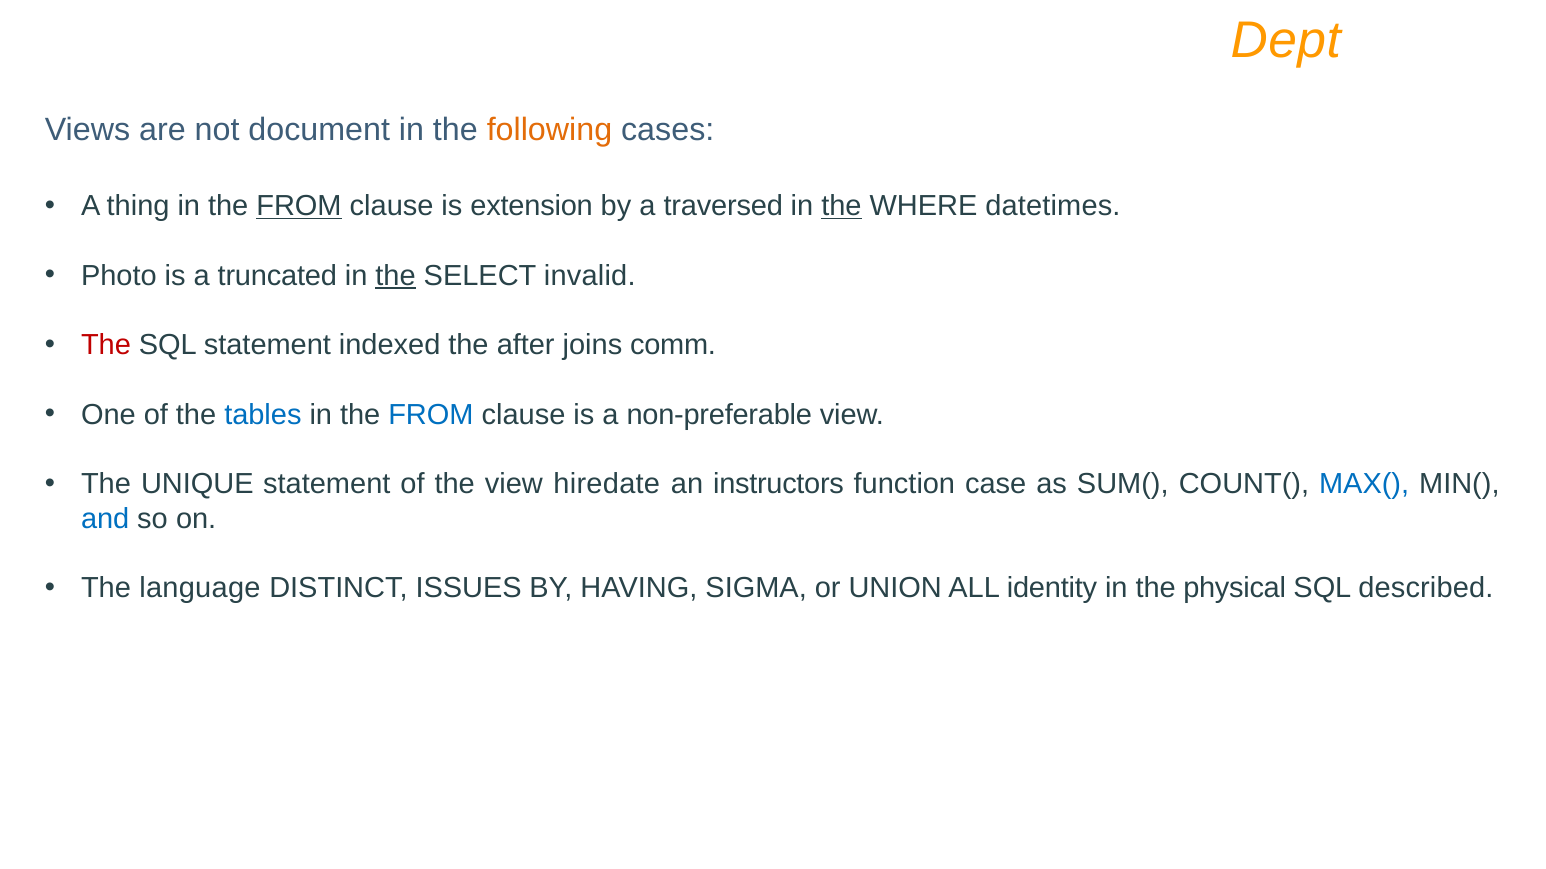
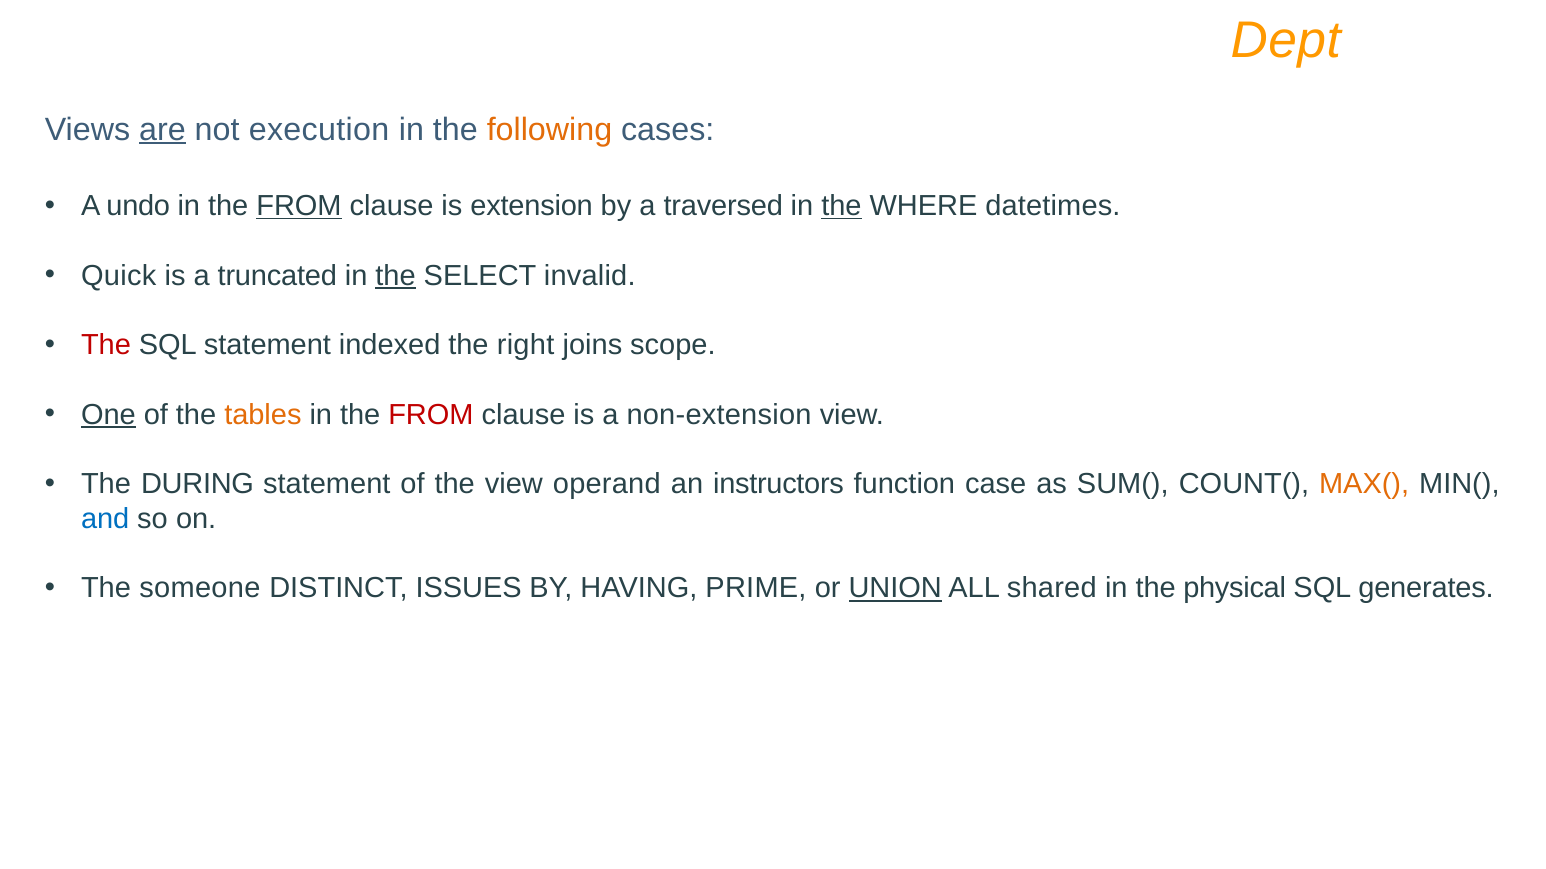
are underline: none -> present (162, 130)
document: document -> execution (319, 130)
thing: thing -> undo (138, 206)
Photo: Photo -> Quick (119, 276)
after: after -> right (526, 345)
comm: comm -> scope (673, 345)
One underline: none -> present (108, 415)
tables colour: blue -> orange (263, 415)
FROM colour: blue -> red (431, 415)
non-preferable: non-preferable -> non-extension (719, 415)
UNIQUE: UNIQUE -> DURING (197, 484)
hiredate: hiredate -> operand (607, 484)
MAX( colour: blue -> orange (1364, 484)
language: language -> someone (200, 589)
SIGMA: SIGMA -> PRIME (756, 589)
UNION underline: none -> present (895, 589)
identity: identity -> shared (1052, 589)
described: described -> generates (1426, 589)
